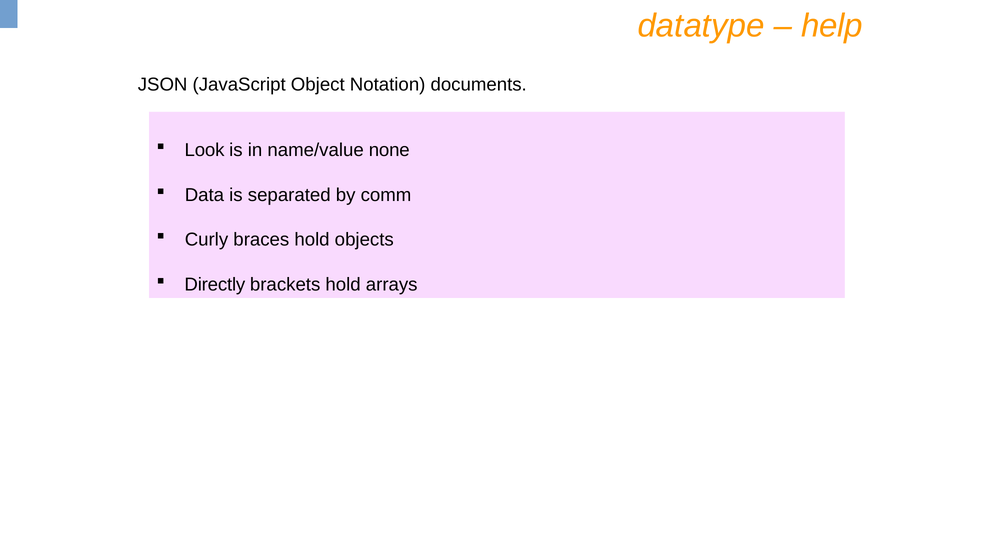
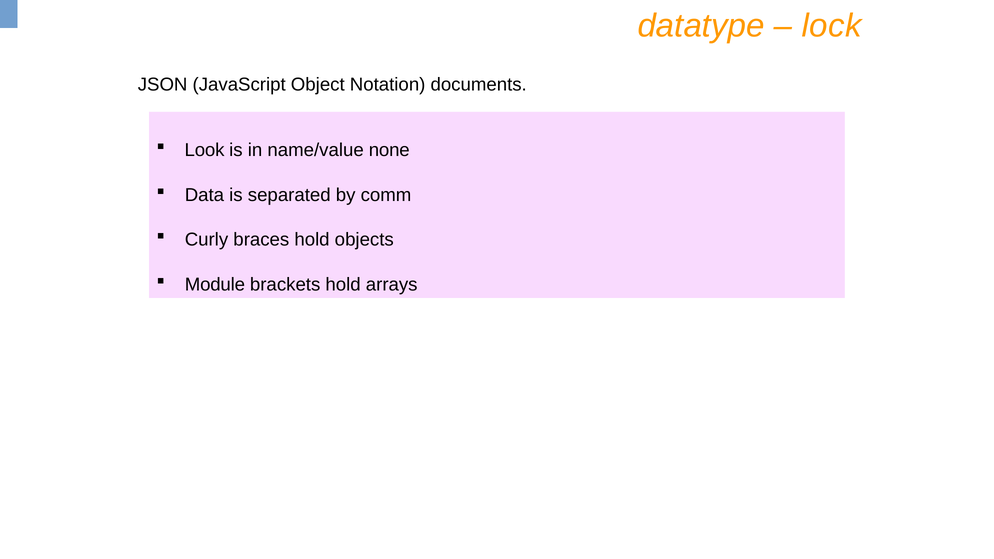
help: help -> lock (832, 26)
Directly: Directly -> Module (215, 285)
